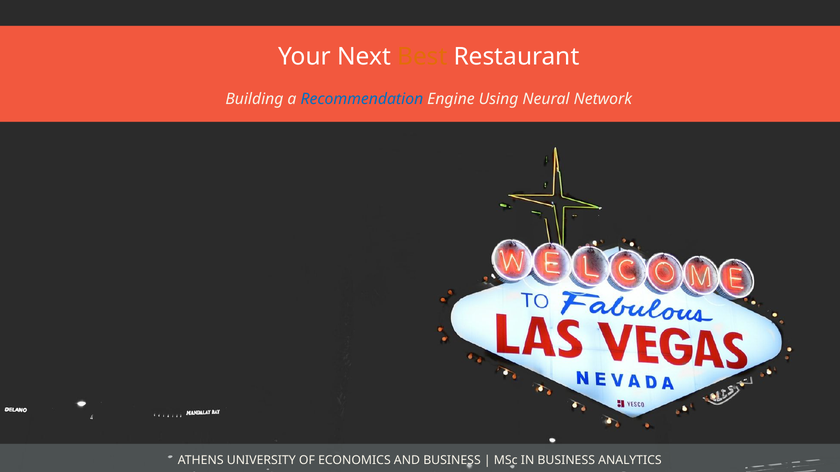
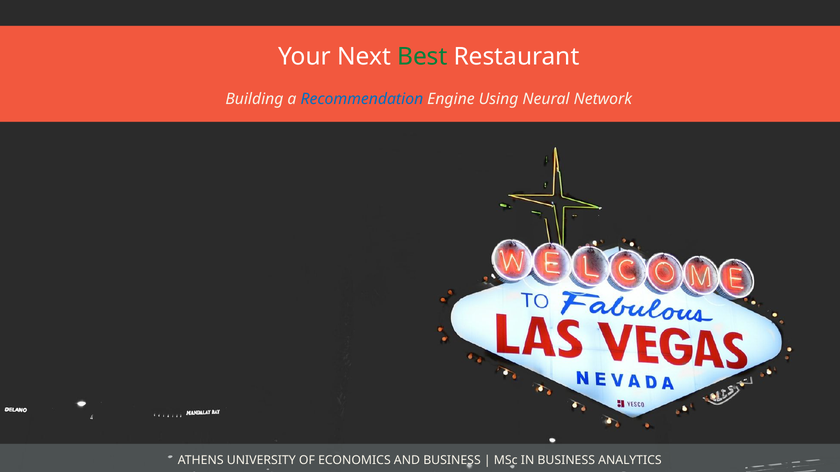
Best colour: orange -> green (422, 57)
